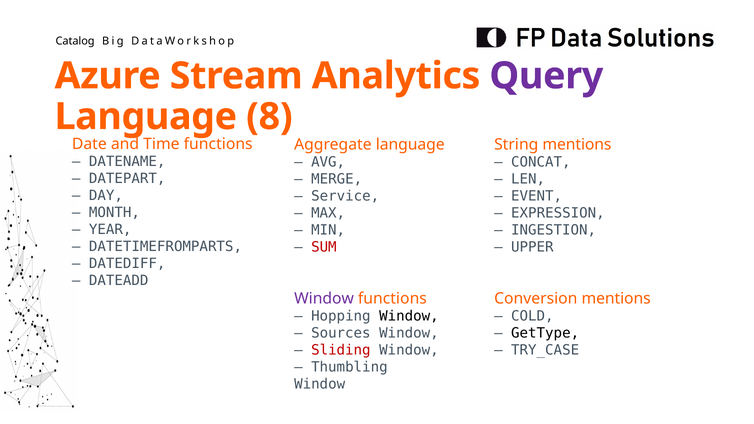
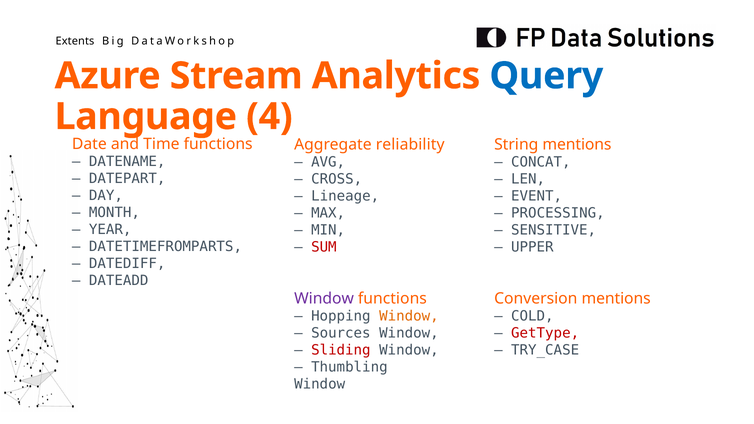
Catalog: Catalog -> Extents (75, 41)
Query colour: purple -> blue (546, 76)
8: 8 -> 4 (269, 117)
Aggregate language: language -> reliability (410, 144)
MERGE: MERGE -> CROSS (337, 179)
Service: Service -> Lineage (345, 196)
EXPRESSION: EXPRESSION -> PROCESSING (558, 213)
INGESTION: INGESTION -> SENSITIVE (554, 230)
Window colour: black -> orange (409, 316)
GetType colour: black -> red (545, 333)
